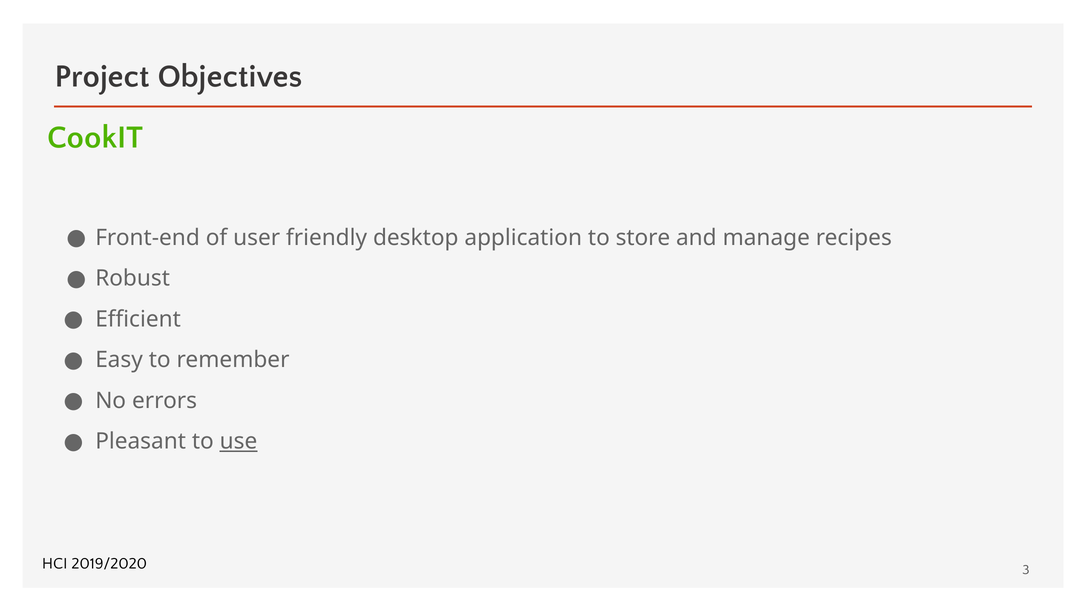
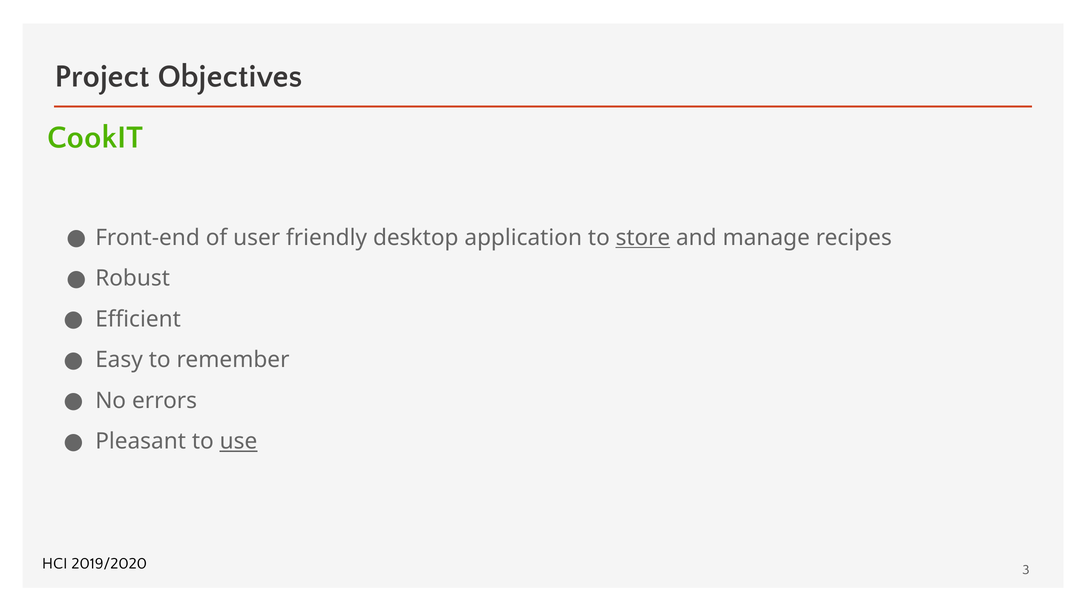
store underline: none -> present (643, 238)
